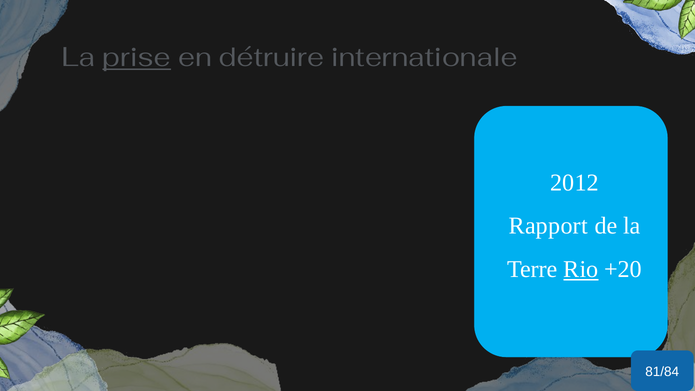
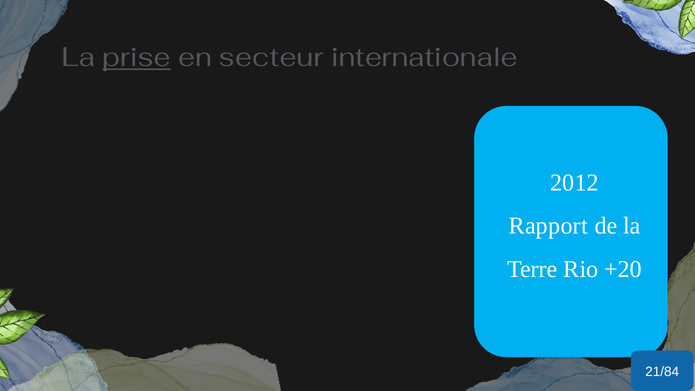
détruire: détruire -> secteur (271, 57)
Rio underline: present -> none (581, 269)
81/84: 81/84 -> 21/84 (662, 372)
